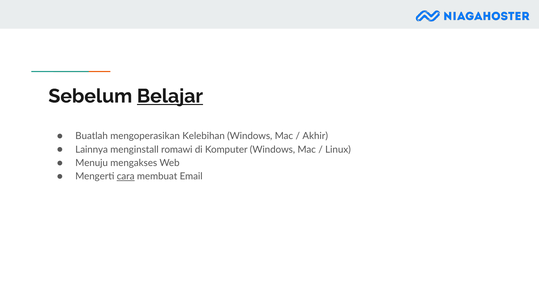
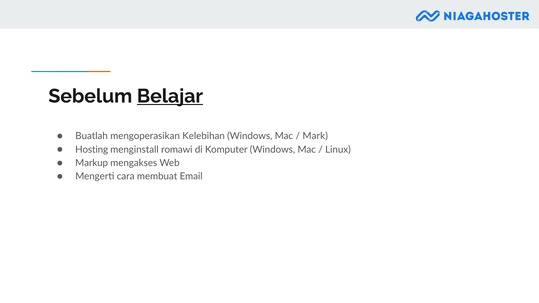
Akhir: Akhir -> Mark (315, 136)
Lainnya: Lainnya -> Hosting (92, 150)
Menuju: Menuju -> Markup (92, 163)
cara underline: present -> none (126, 177)
